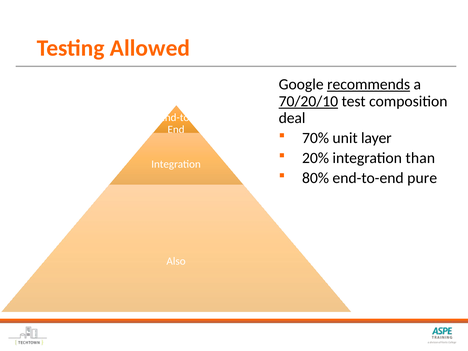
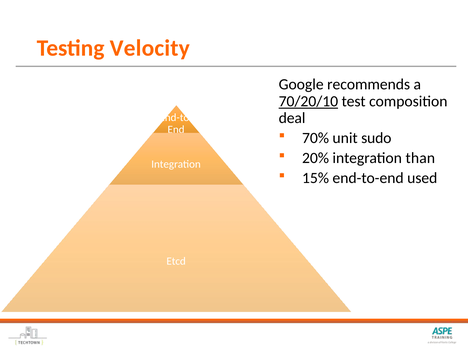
Allowed: Allowed -> Velocity (150, 48)
recommends underline: present -> none (369, 84)
layer: layer -> sudo (376, 138)
80%: 80% -> 15% (316, 178)
pure: pure -> used (422, 178)
Also: Also -> Etcd (176, 261)
